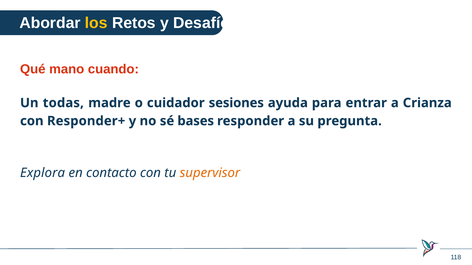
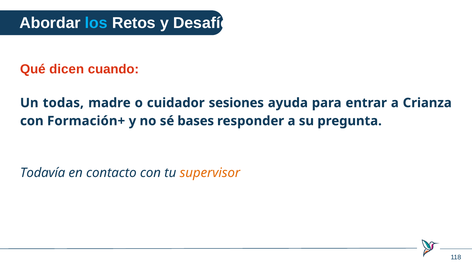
los colour: yellow -> light blue (96, 23)
mano: mano -> dicen (67, 69)
Responder+: Responder+ -> Formación+ (86, 121)
Explora: Explora -> Todavía (43, 173)
